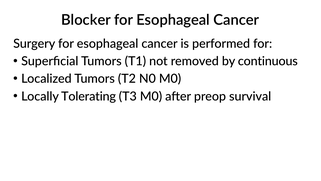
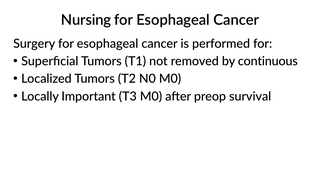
Blocker: Blocker -> Nursing (86, 20)
Tolerating: Tolerating -> Important (89, 96)
